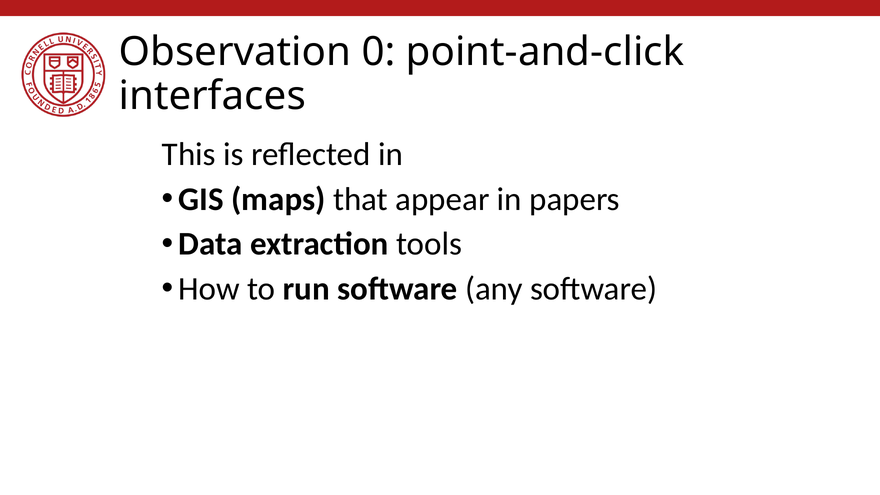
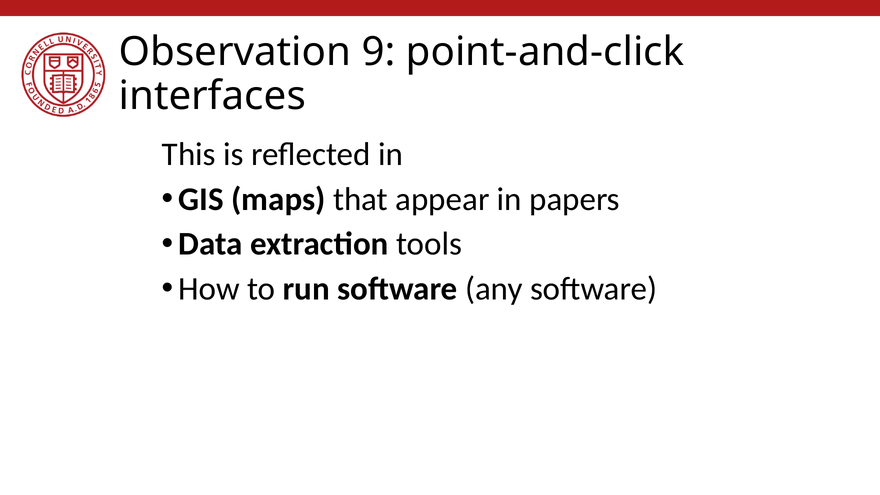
0: 0 -> 9 (379, 52)
